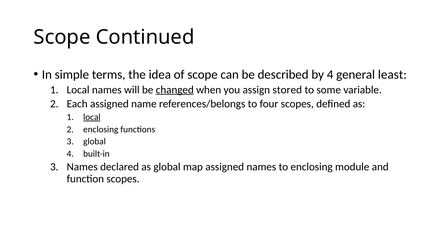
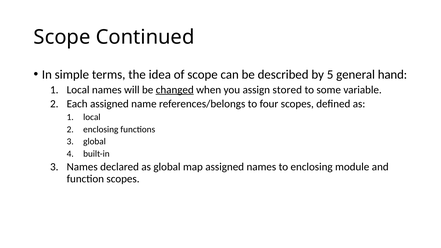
by 4: 4 -> 5 (330, 75)
least: least -> hand (392, 75)
local underline: present -> none (92, 117)
